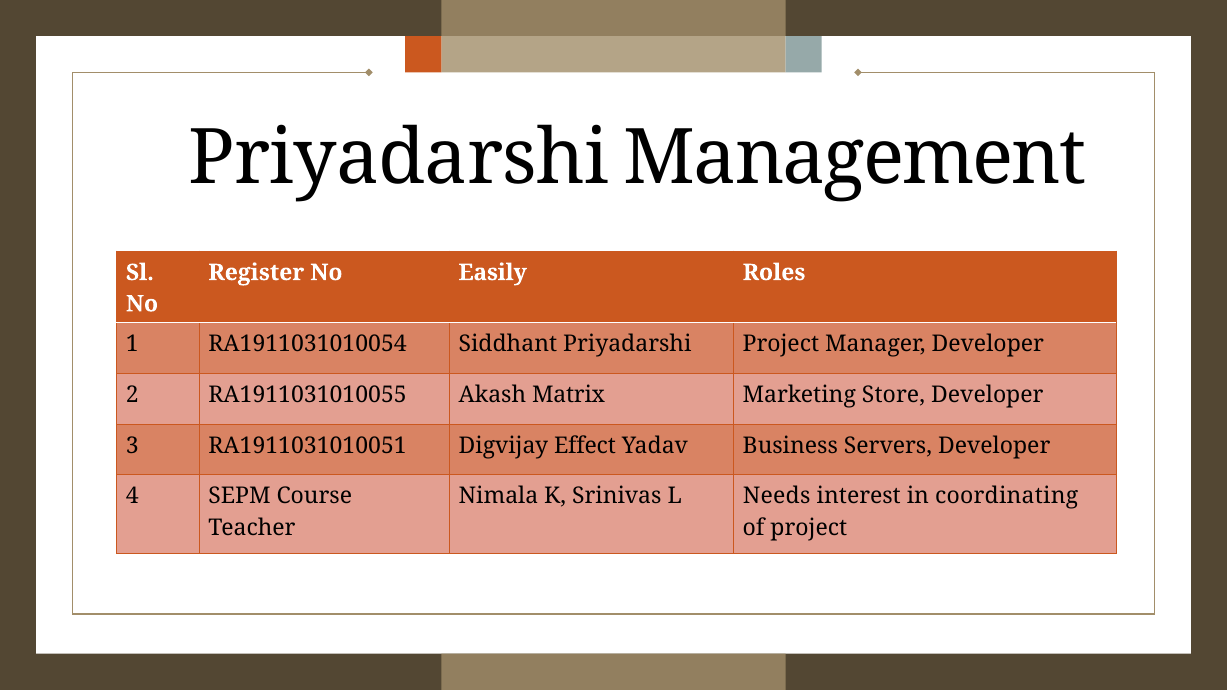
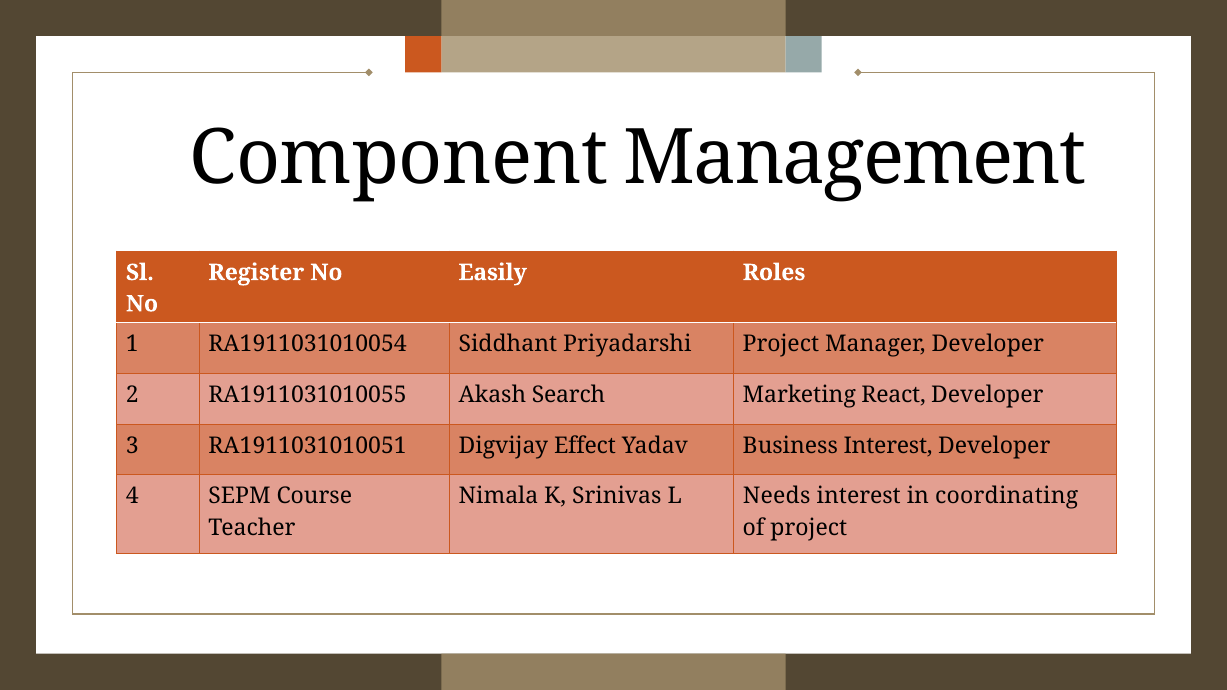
Priyadarshi: Priyadarshi -> Component (399, 158)
Matrix: Matrix -> Search (569, 395)
Store: Store -> React (894, 395)
Business Servers: Servers -> Interest (888, 446)
